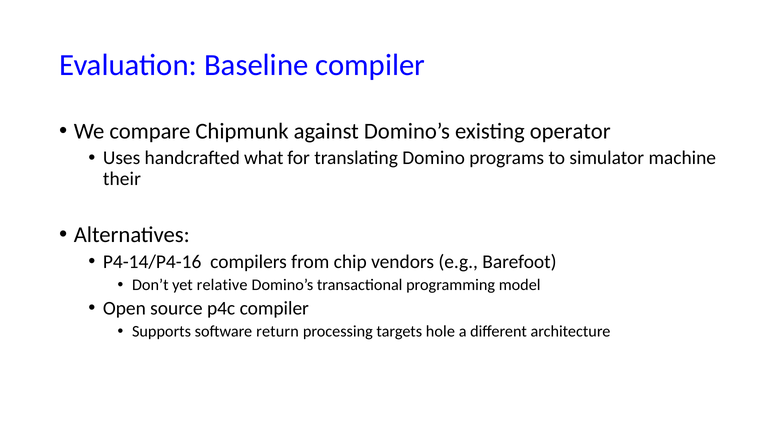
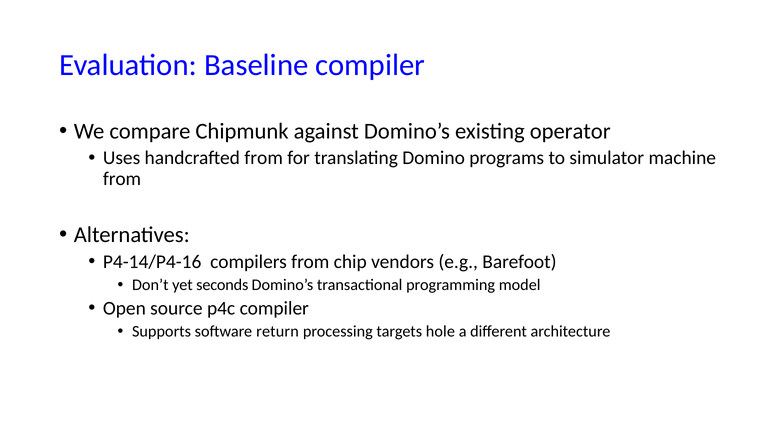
handcrafted what: what -> from (264, 158)
their: their -> from (122, 179)
relative: relative -> seconds (222, 285)
